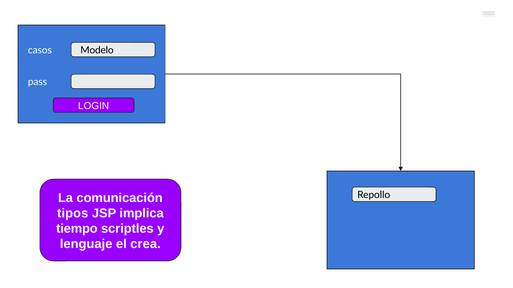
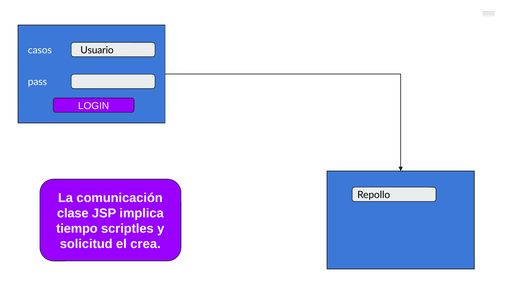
Modelo: Modelo -> Usuario (97, 50)
tipos: tipos -> clase (73, 214)
lenguaje: lenguaje -> solicitud (86, 244)
